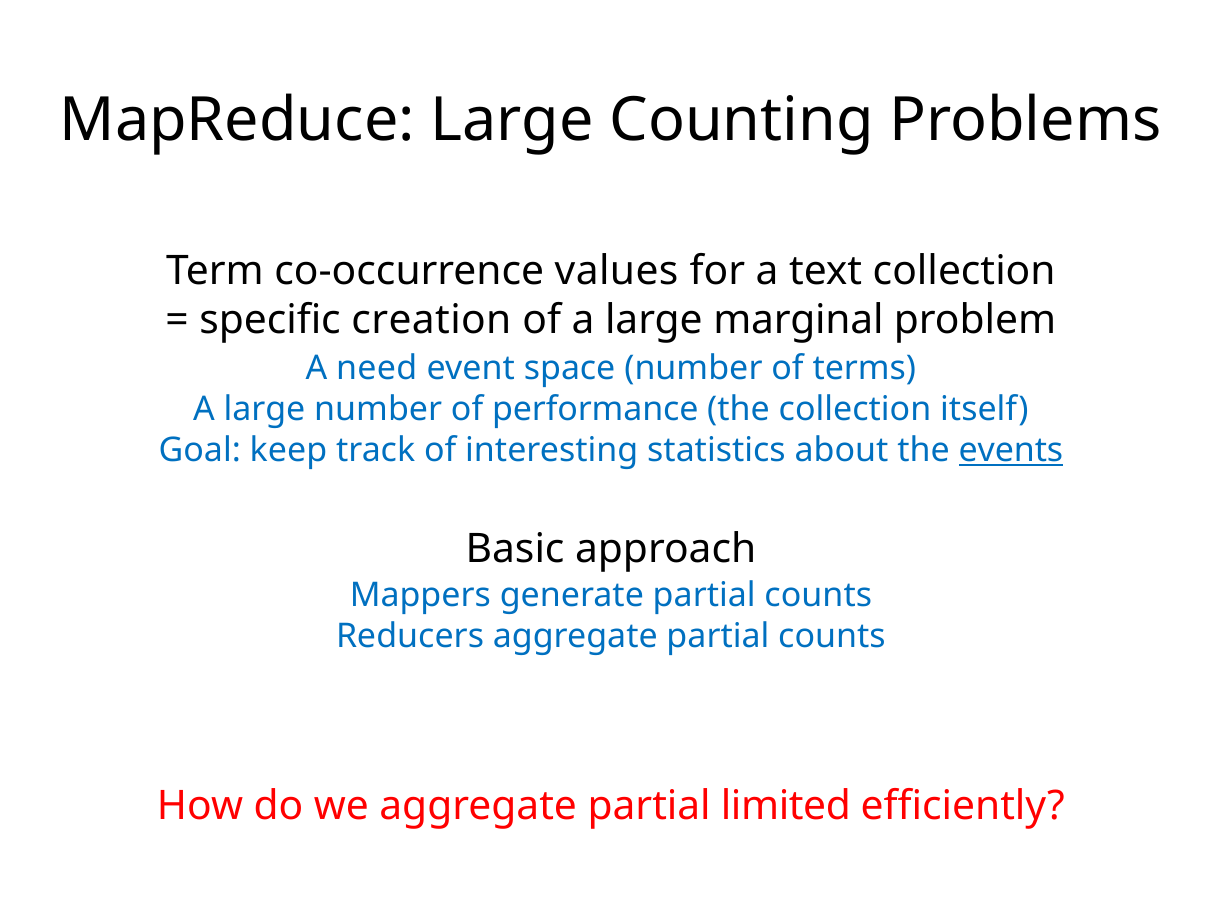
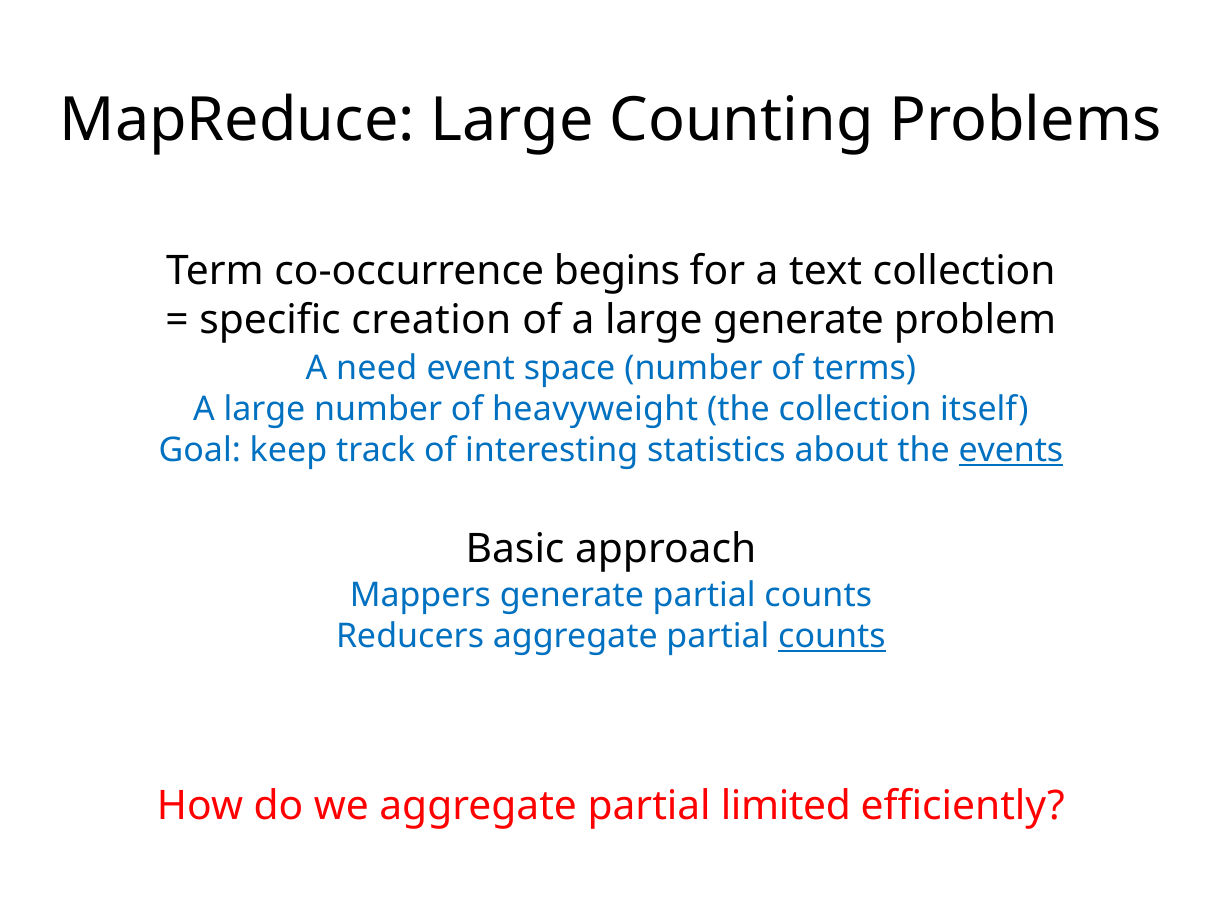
values: values -> begins (617, 271)
large marginal: marginal -> generate (799, 320)
performance: performance -> heavyweight (595, 409)
counts underline: none -> present (832, 637)
